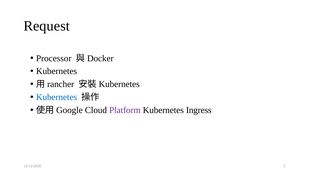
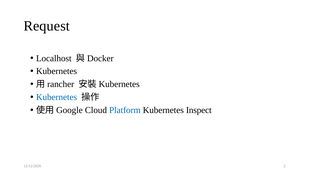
Processor: Processor -> Localhost (54, 58)
Platform colour: purple -> blue (125, 110)
Ingress: Ingress -> Inspect (199, 110)
